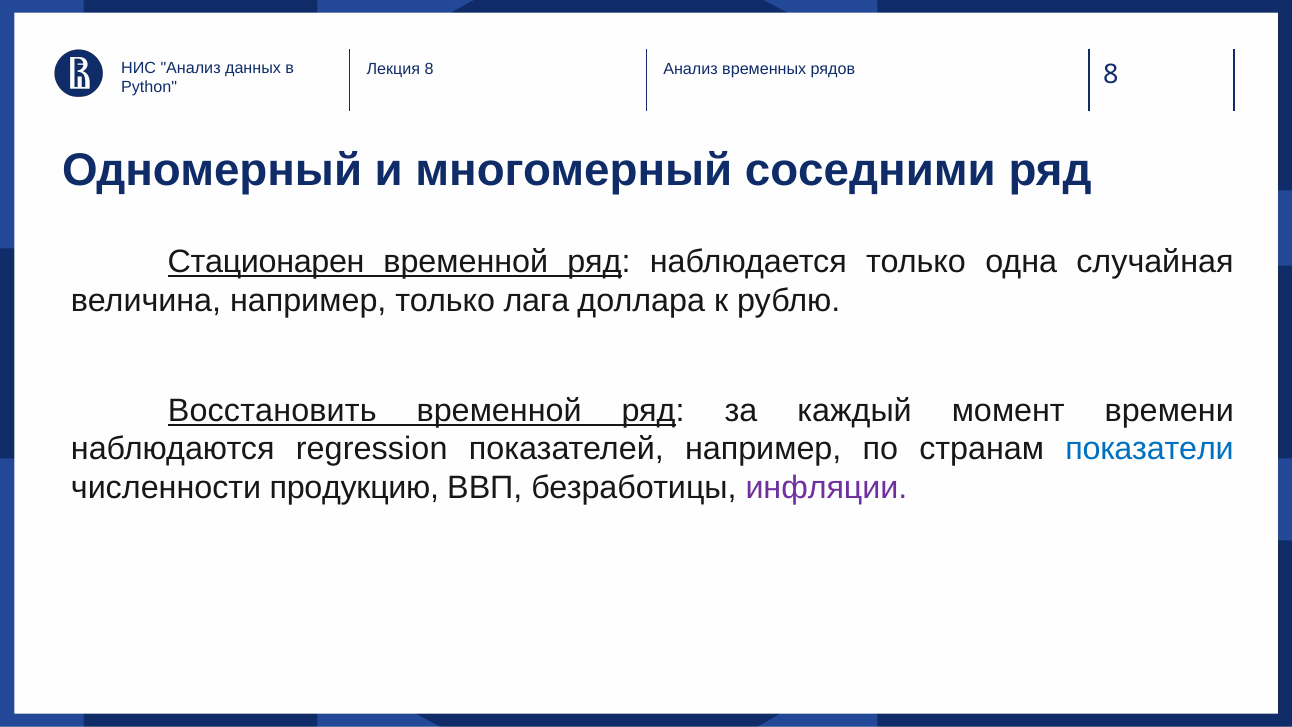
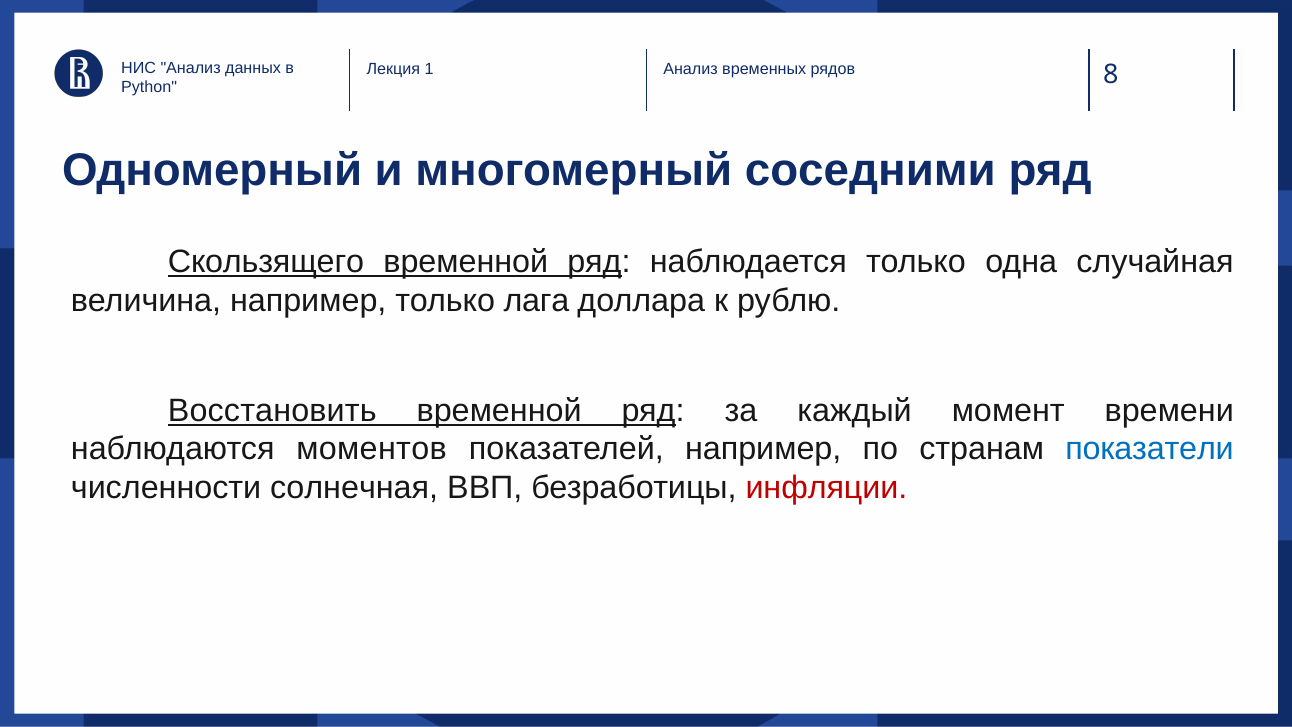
Лекция 8: 8 -> 1 (429, 69)
Стационарен: Стационарен -> Скользящего (266, 262)
regression: regression -> моментов (372, 449)
продукцию: продукцию -> солнечная (354, 488)
инфляции colour: purple -> red (826, 488)
